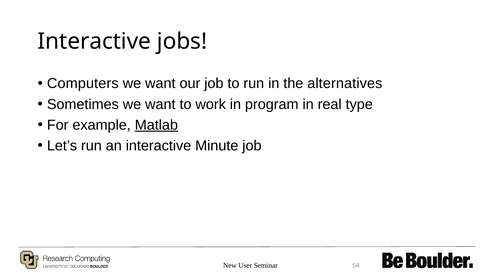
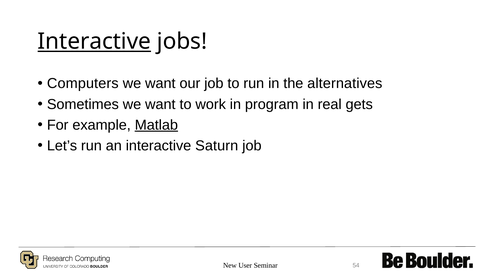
Interactive underline: none -> present (94, 41)
type: type -> gets (359, 104)
Minute: Minute -> Saturn (217, 146)
